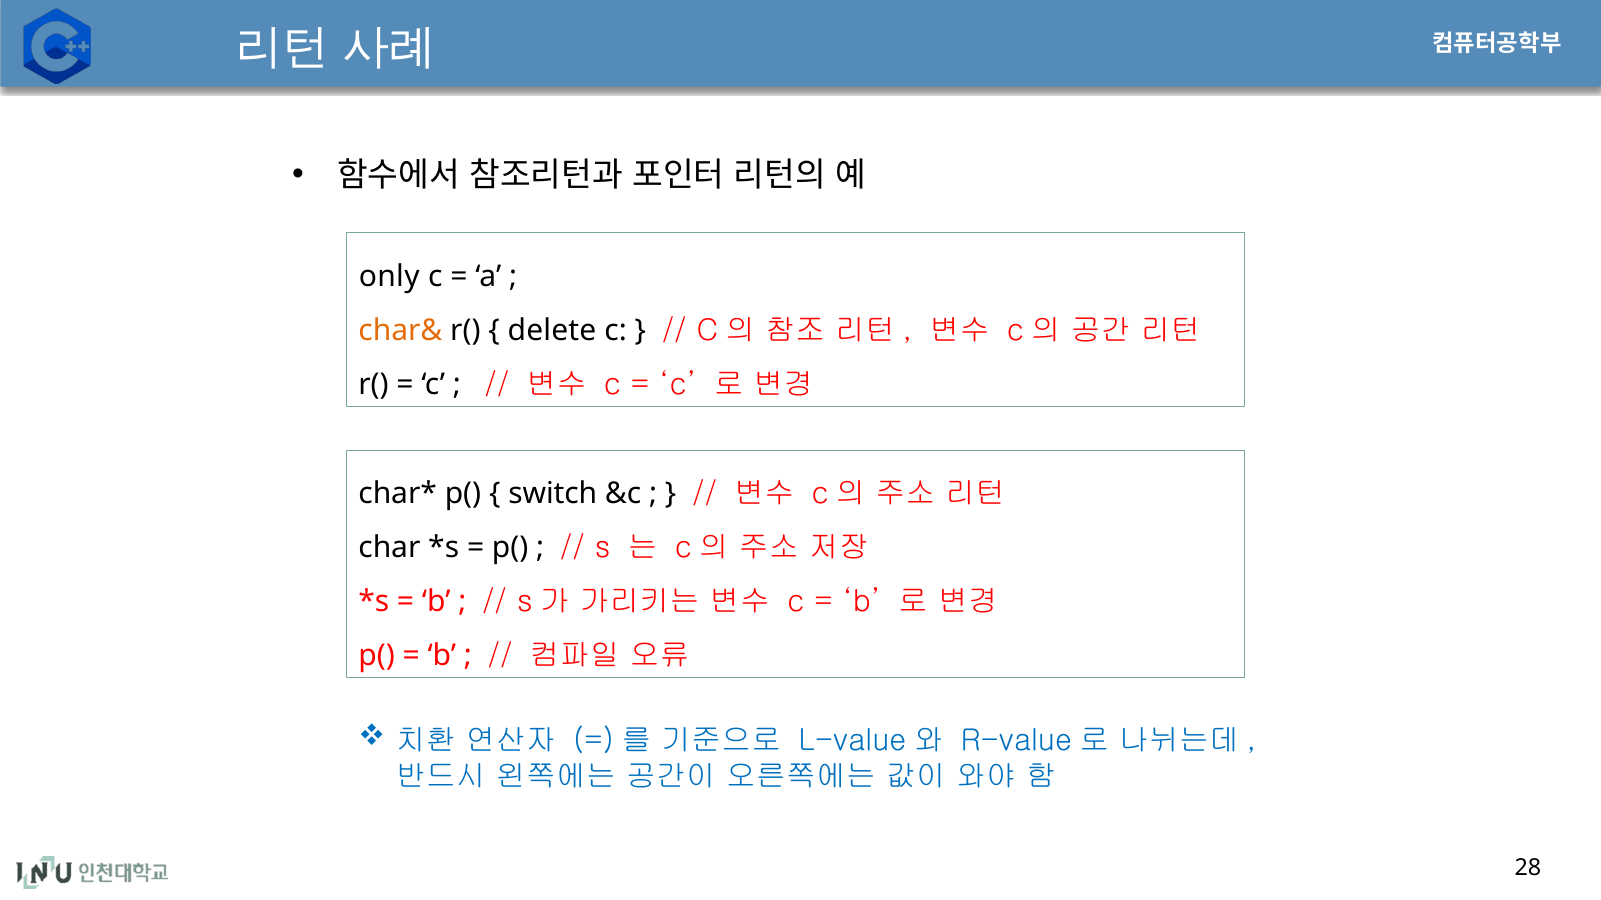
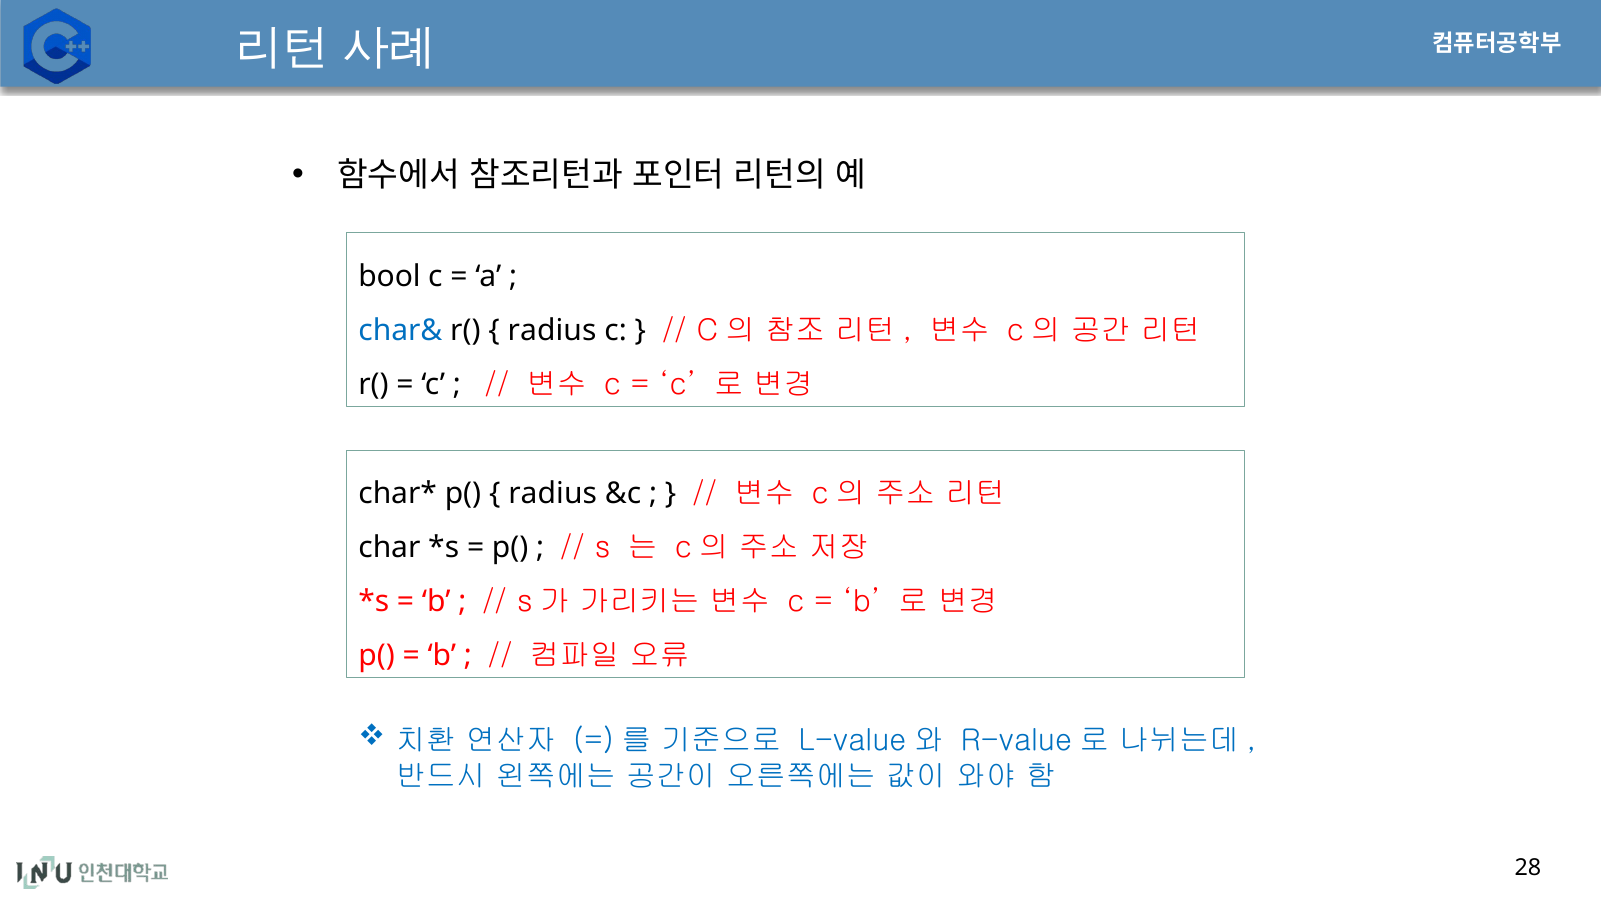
only: only -> bool (389, 277)
char& colour: orange -> blue (400, 331)
delete: delete -> radius (552, 331)
switch: switch -> radius (553, 494)
